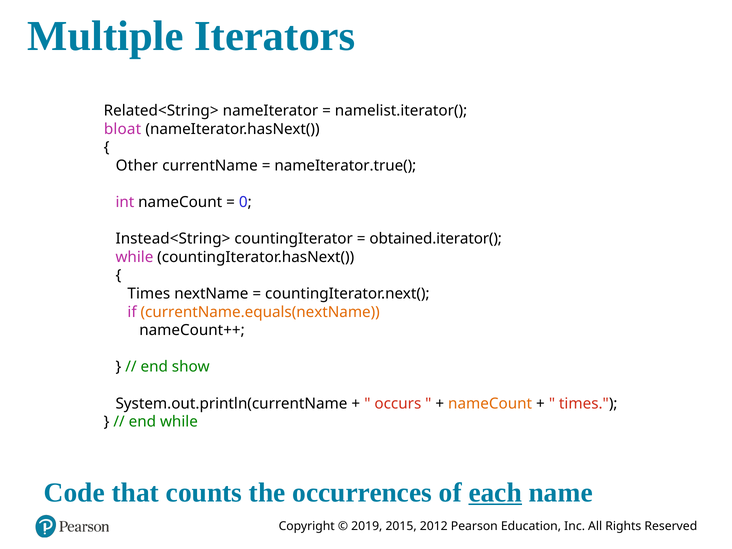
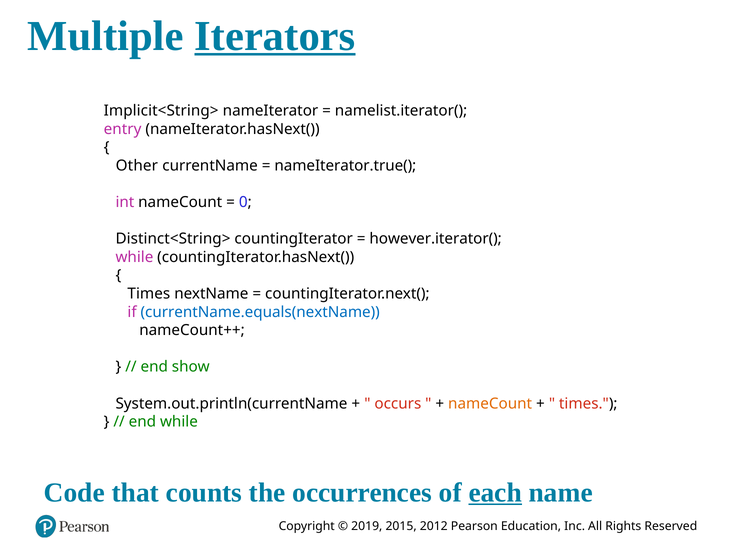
Iterators underline: none -> present (275, 36)
Related<String>: Related<String> -> Implicit<String> (161, 111)
bloat: bloat -> entry (123, 129)
Instead<String>: Instead<String> -> Distinct<String> (173, 239)
obtained.iterator(: obtained.iterator( -> however.iterator( (436, 239)
currentName.equals(nextName colour: orange -> blue (260, 312)
